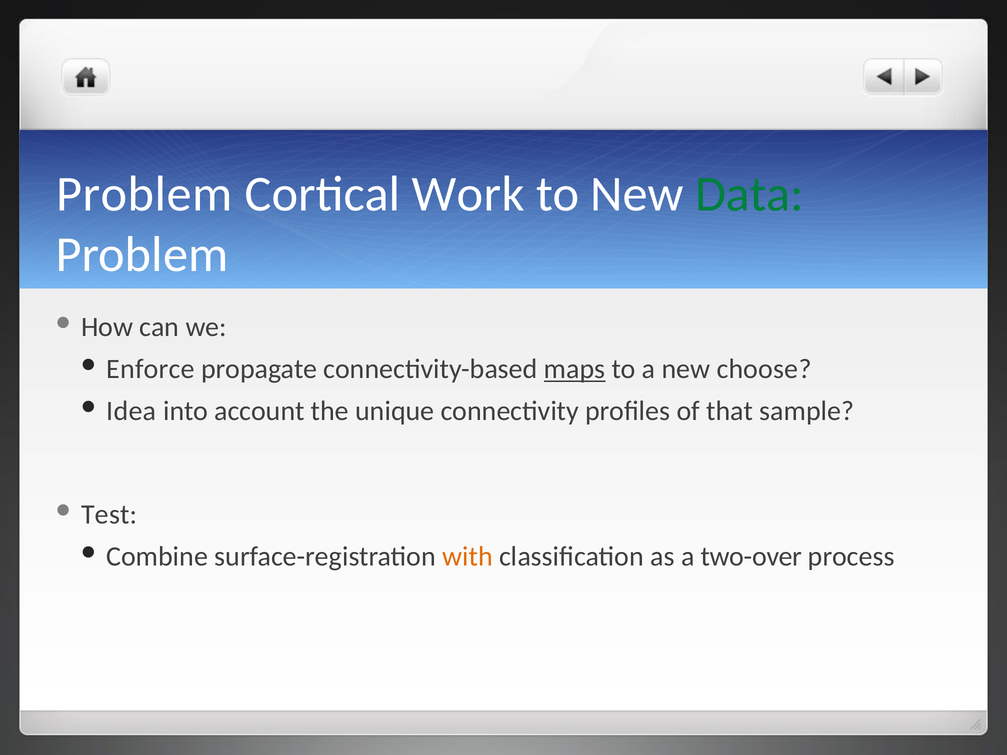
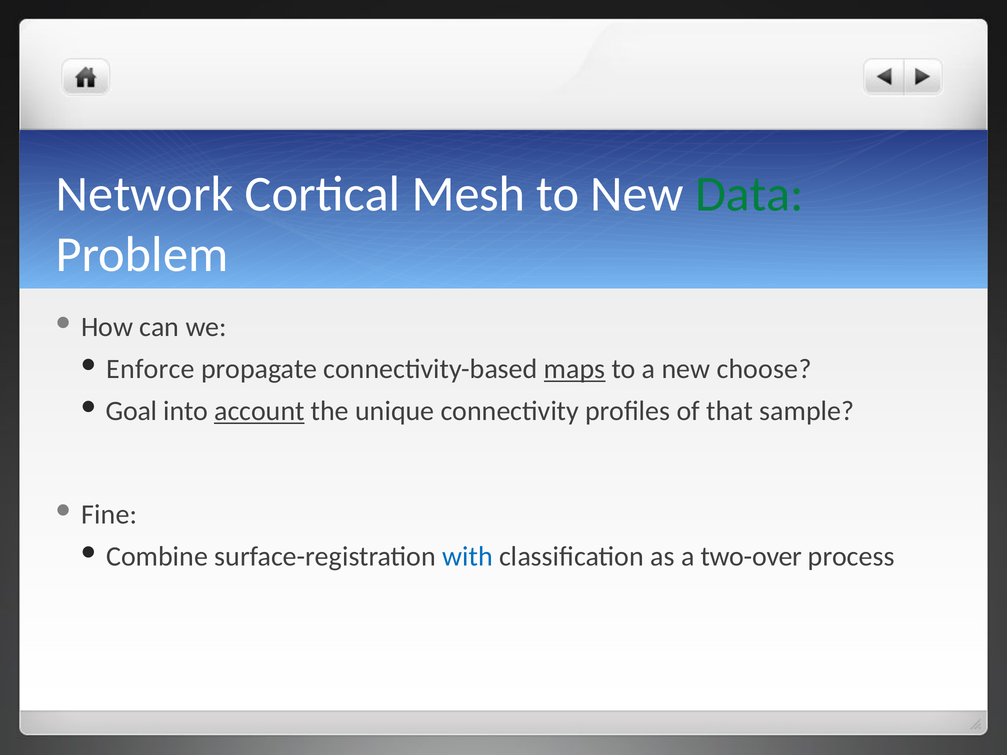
Problem: Problem -> Network (145, 194)
Work: Work -> Mesh (468, 194)
Idea: Idea -> Goal (132, 411)
account underline: none -> present (259, 411)
Test: Test -> Fine (109, 515)
with colour: orange -> blue (468, 557)
